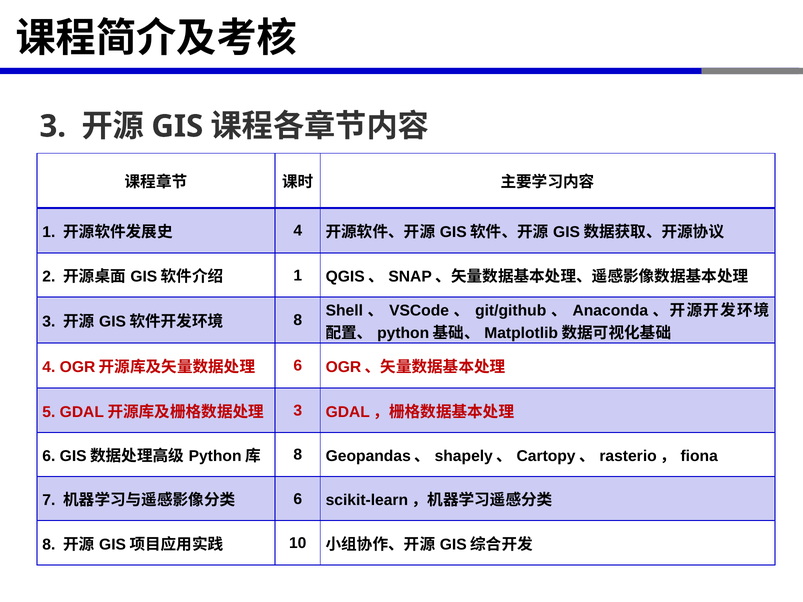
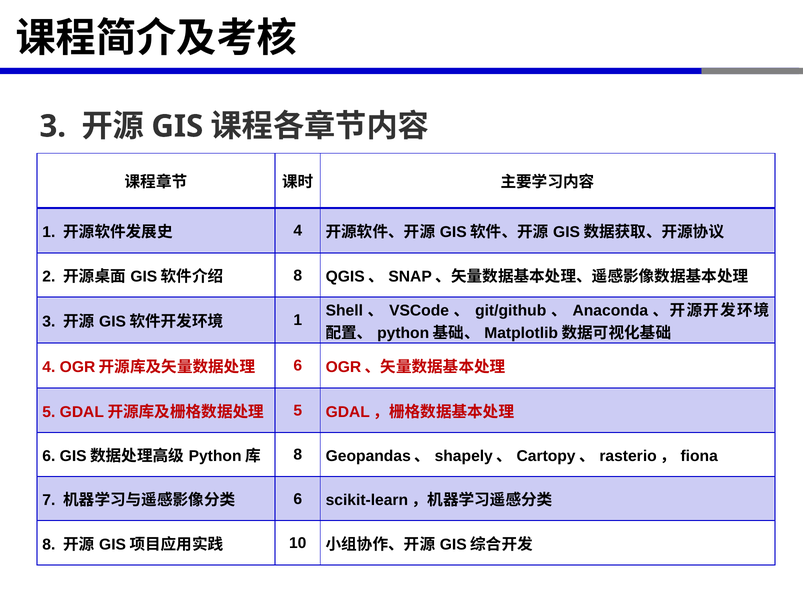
1: 1 -> 8 (298, 275)
8: 8 -> 1 (298, 320)
3: 3 -> 5 (298, 411)
